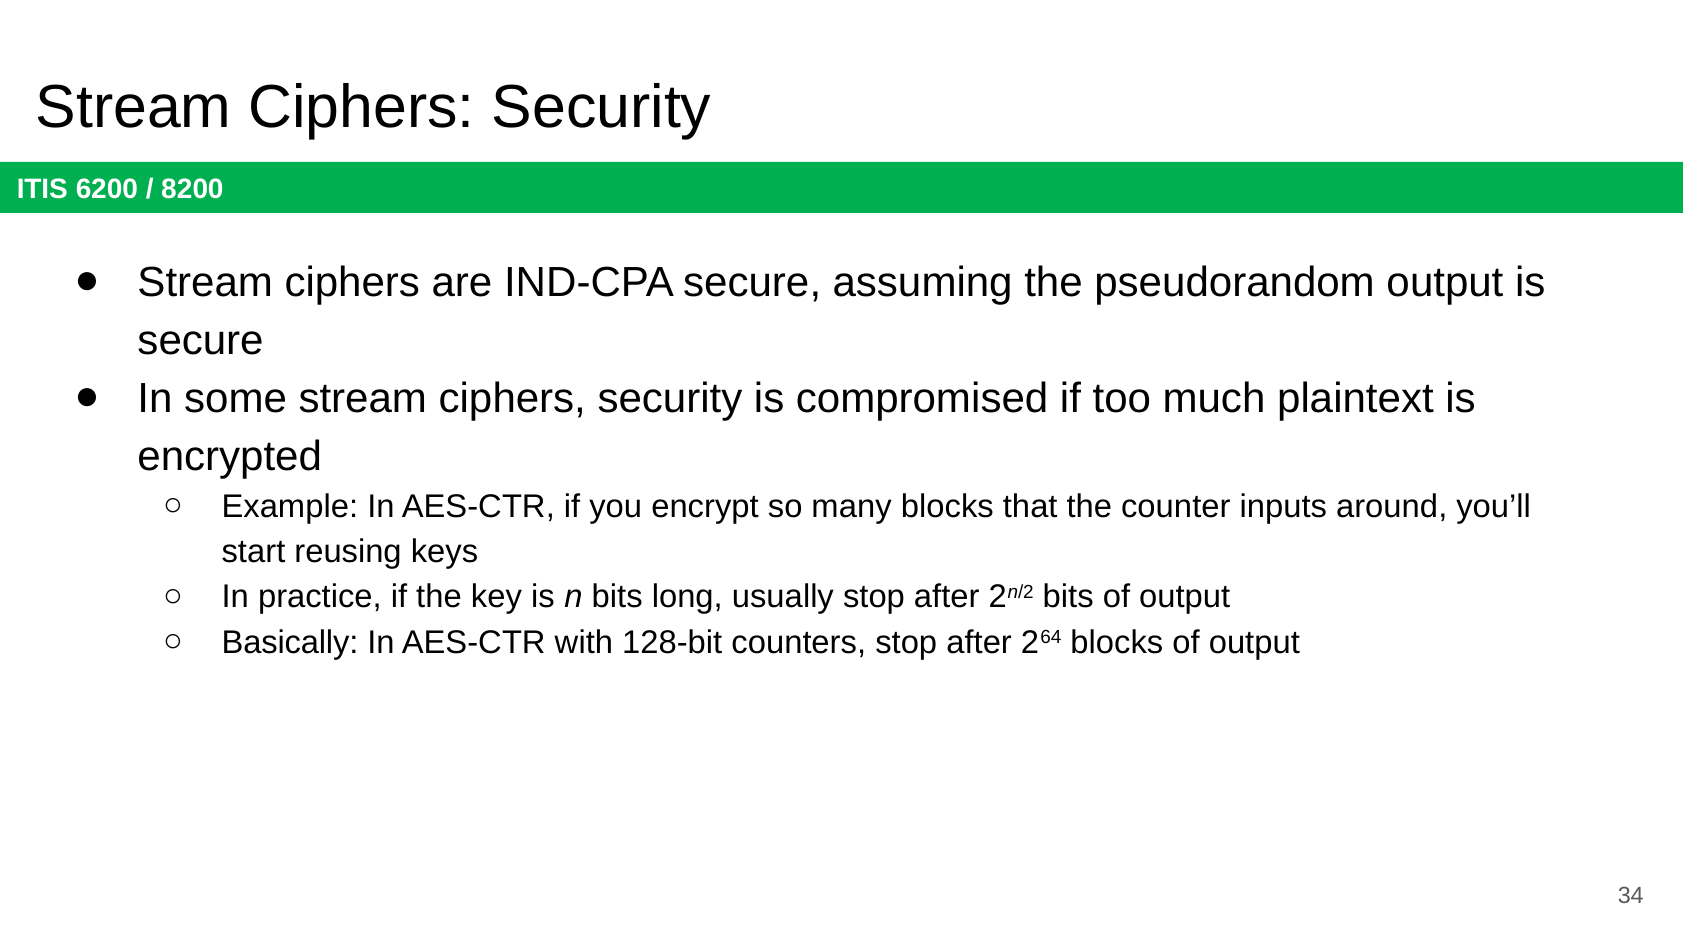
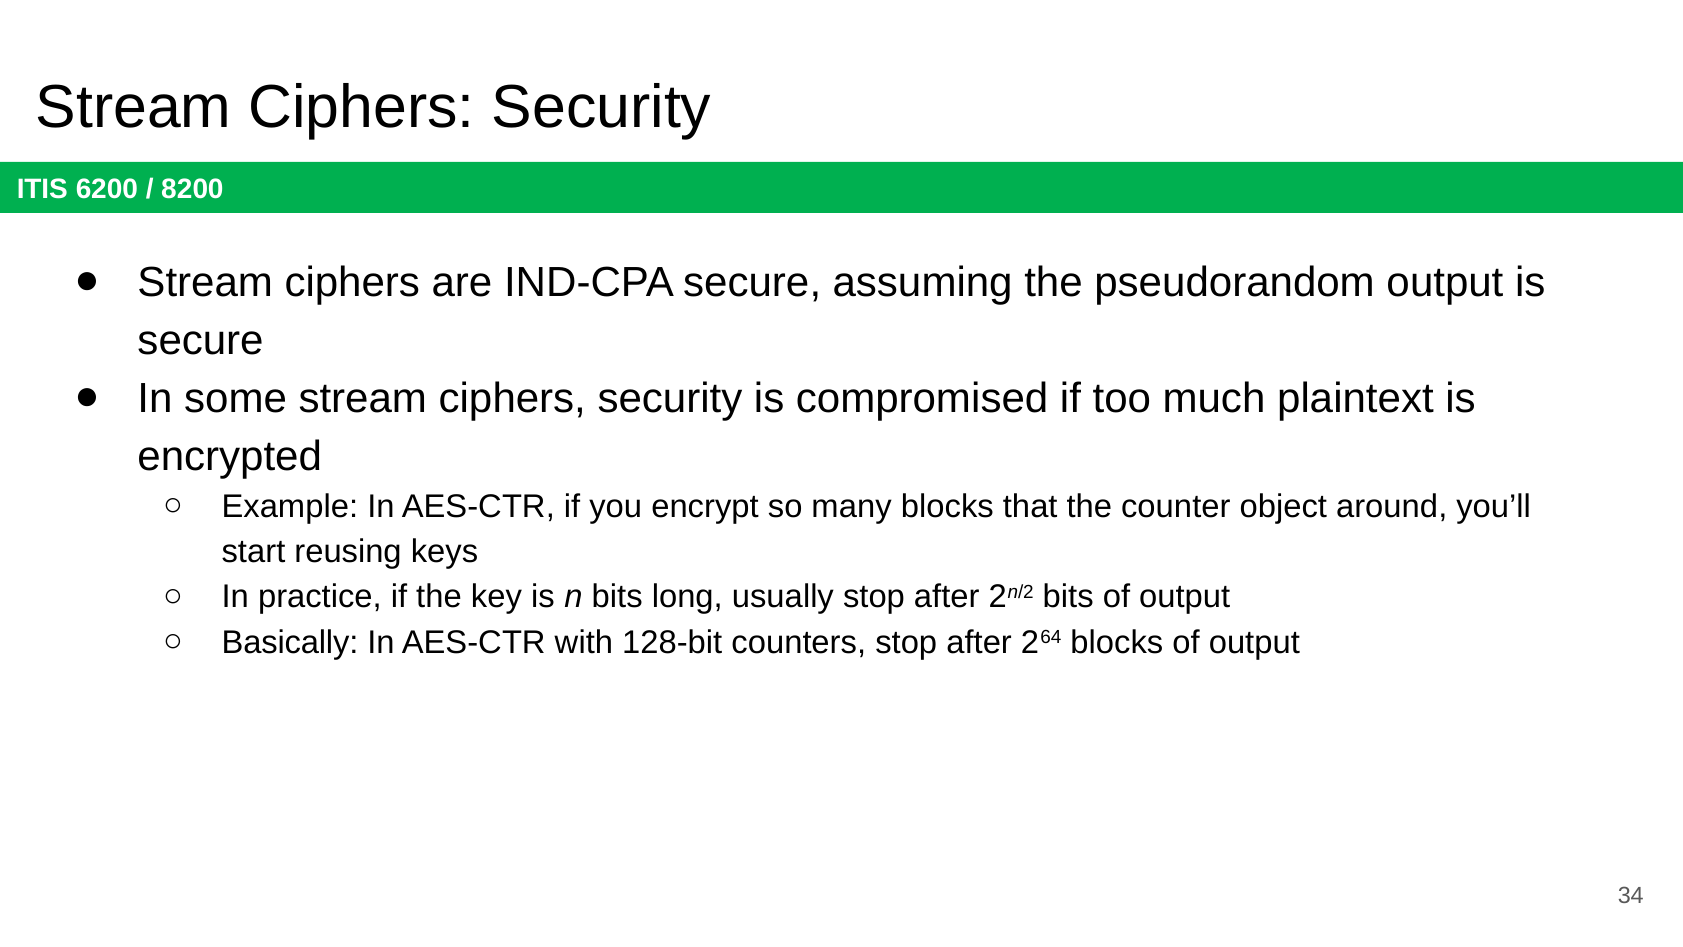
inputs: inputs -> object (1283, 506)
